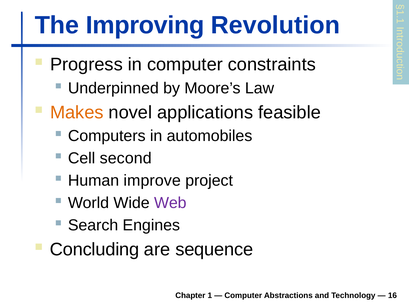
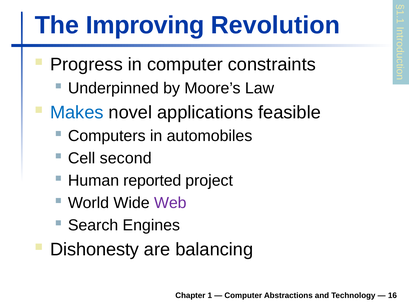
Makes colour: orange -> blue (77, 112)
improve: improve -> reported (152, 180)
Concluding: Concluding -> Dishonesty (95, 249)
sequence: sequence -> balancing (214, 249)
